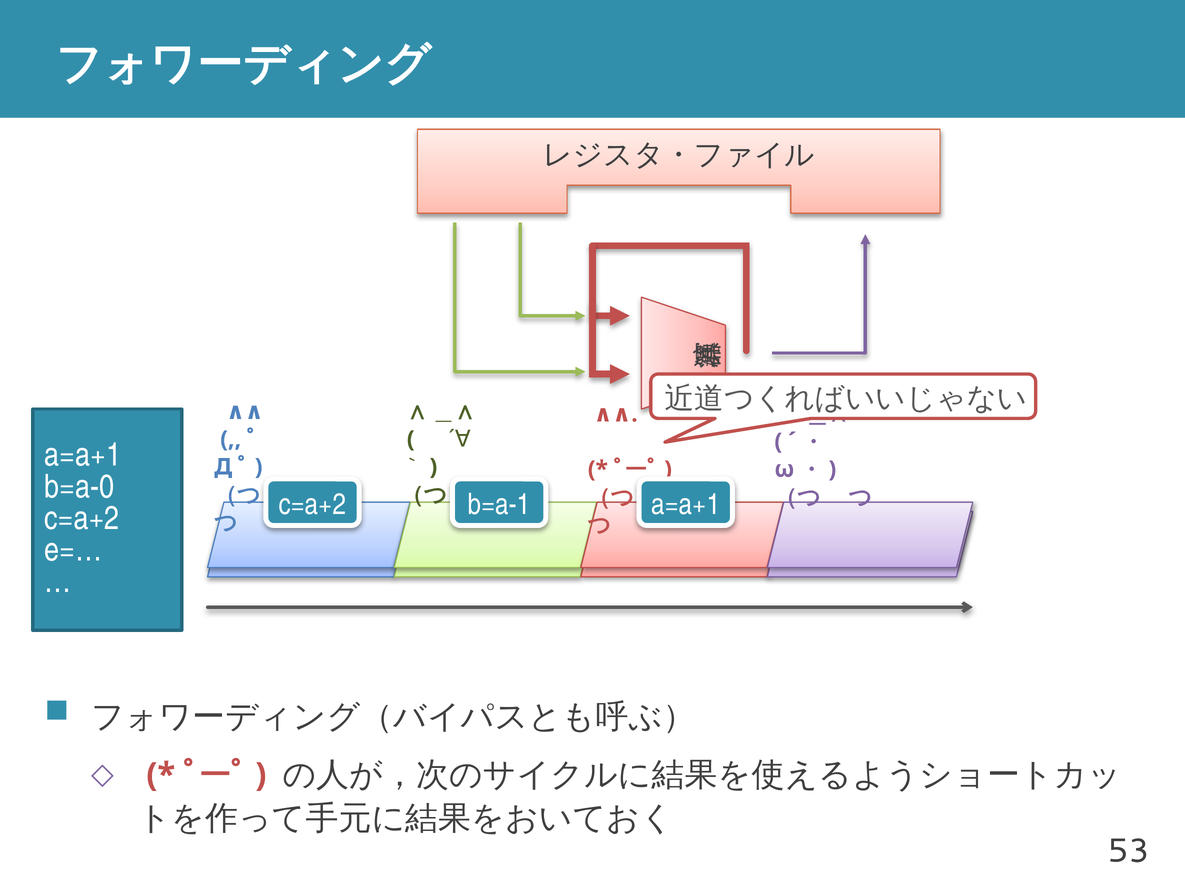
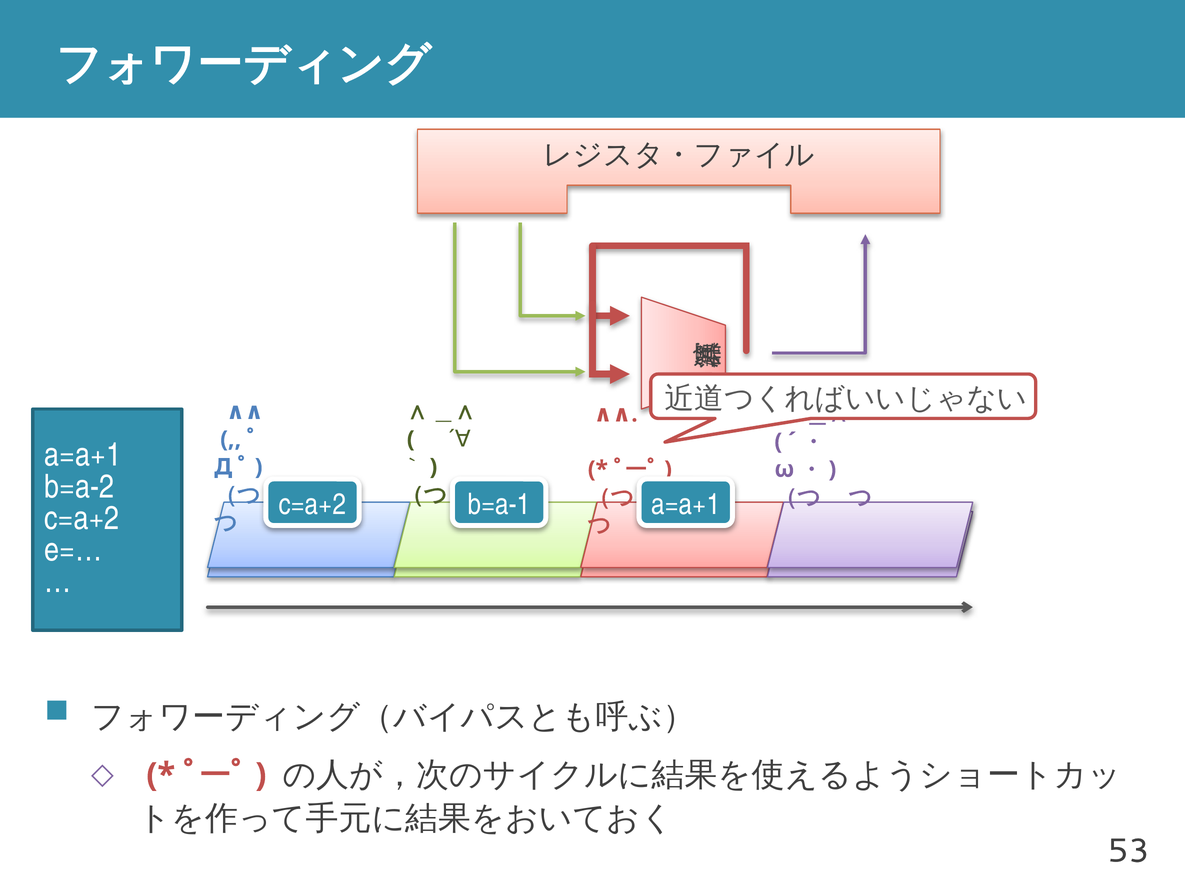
b=a-0: b=a-0 -> b=a-2 (79, 487)
